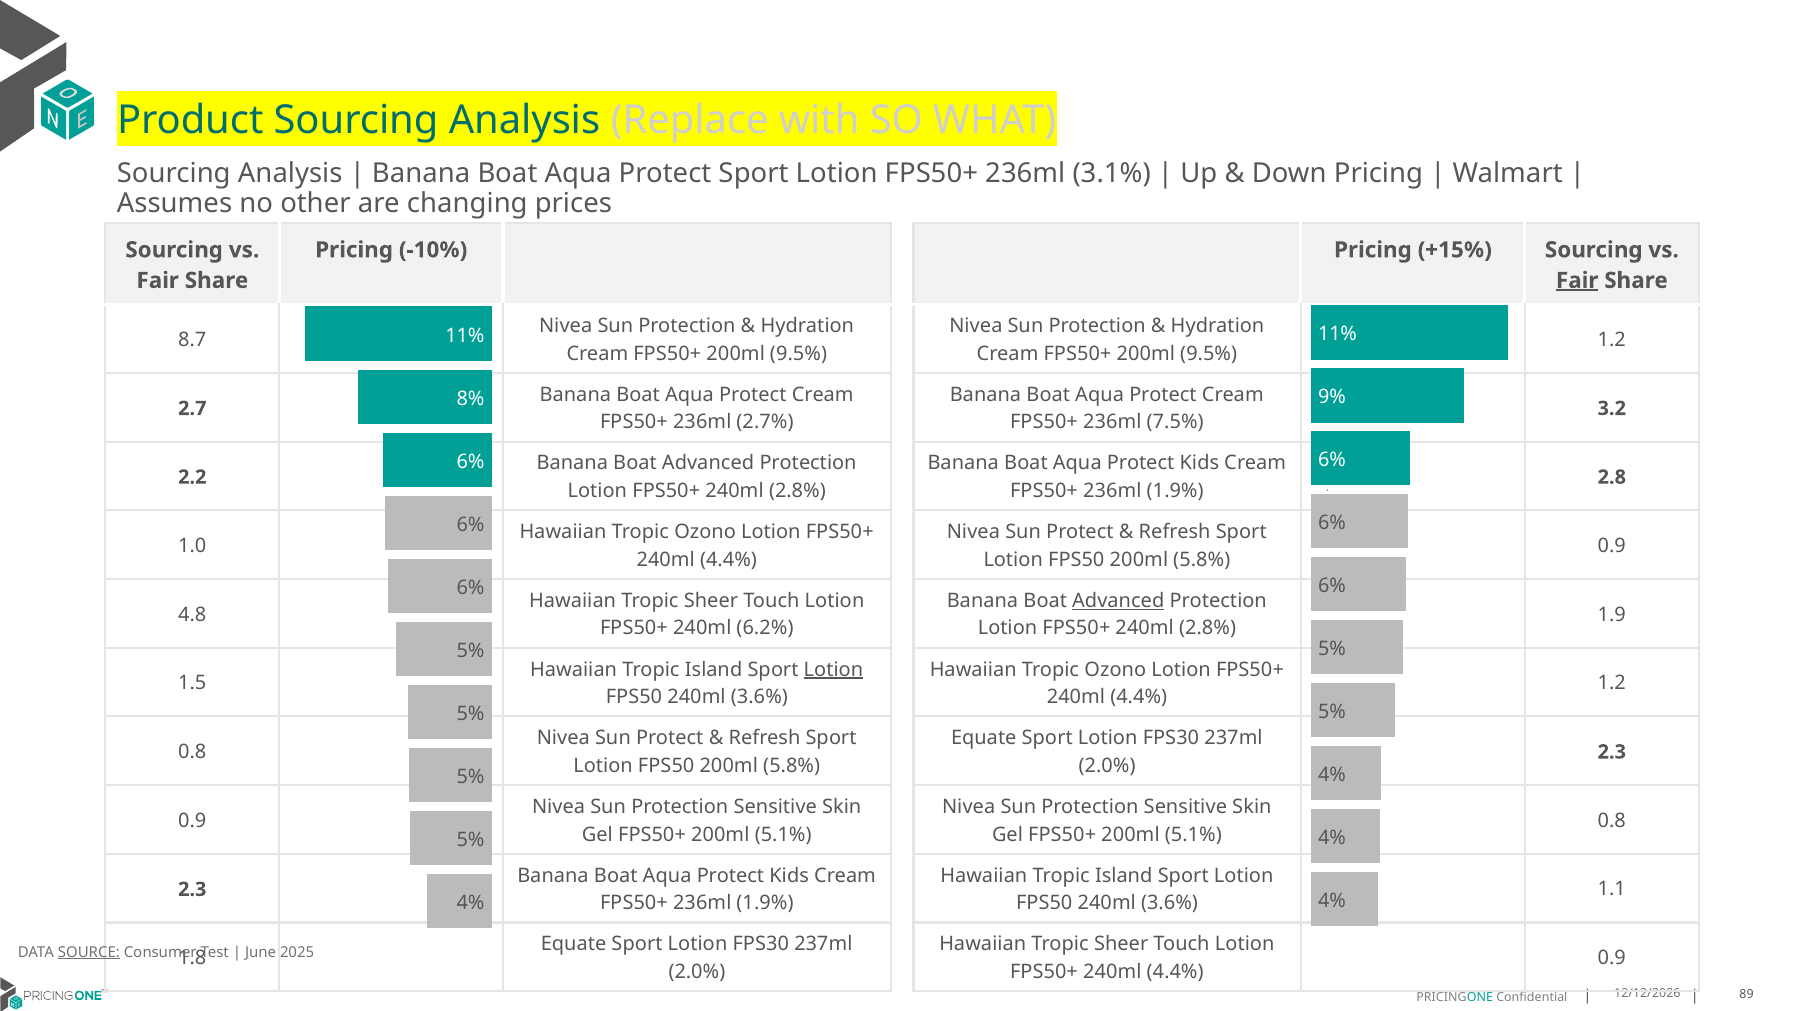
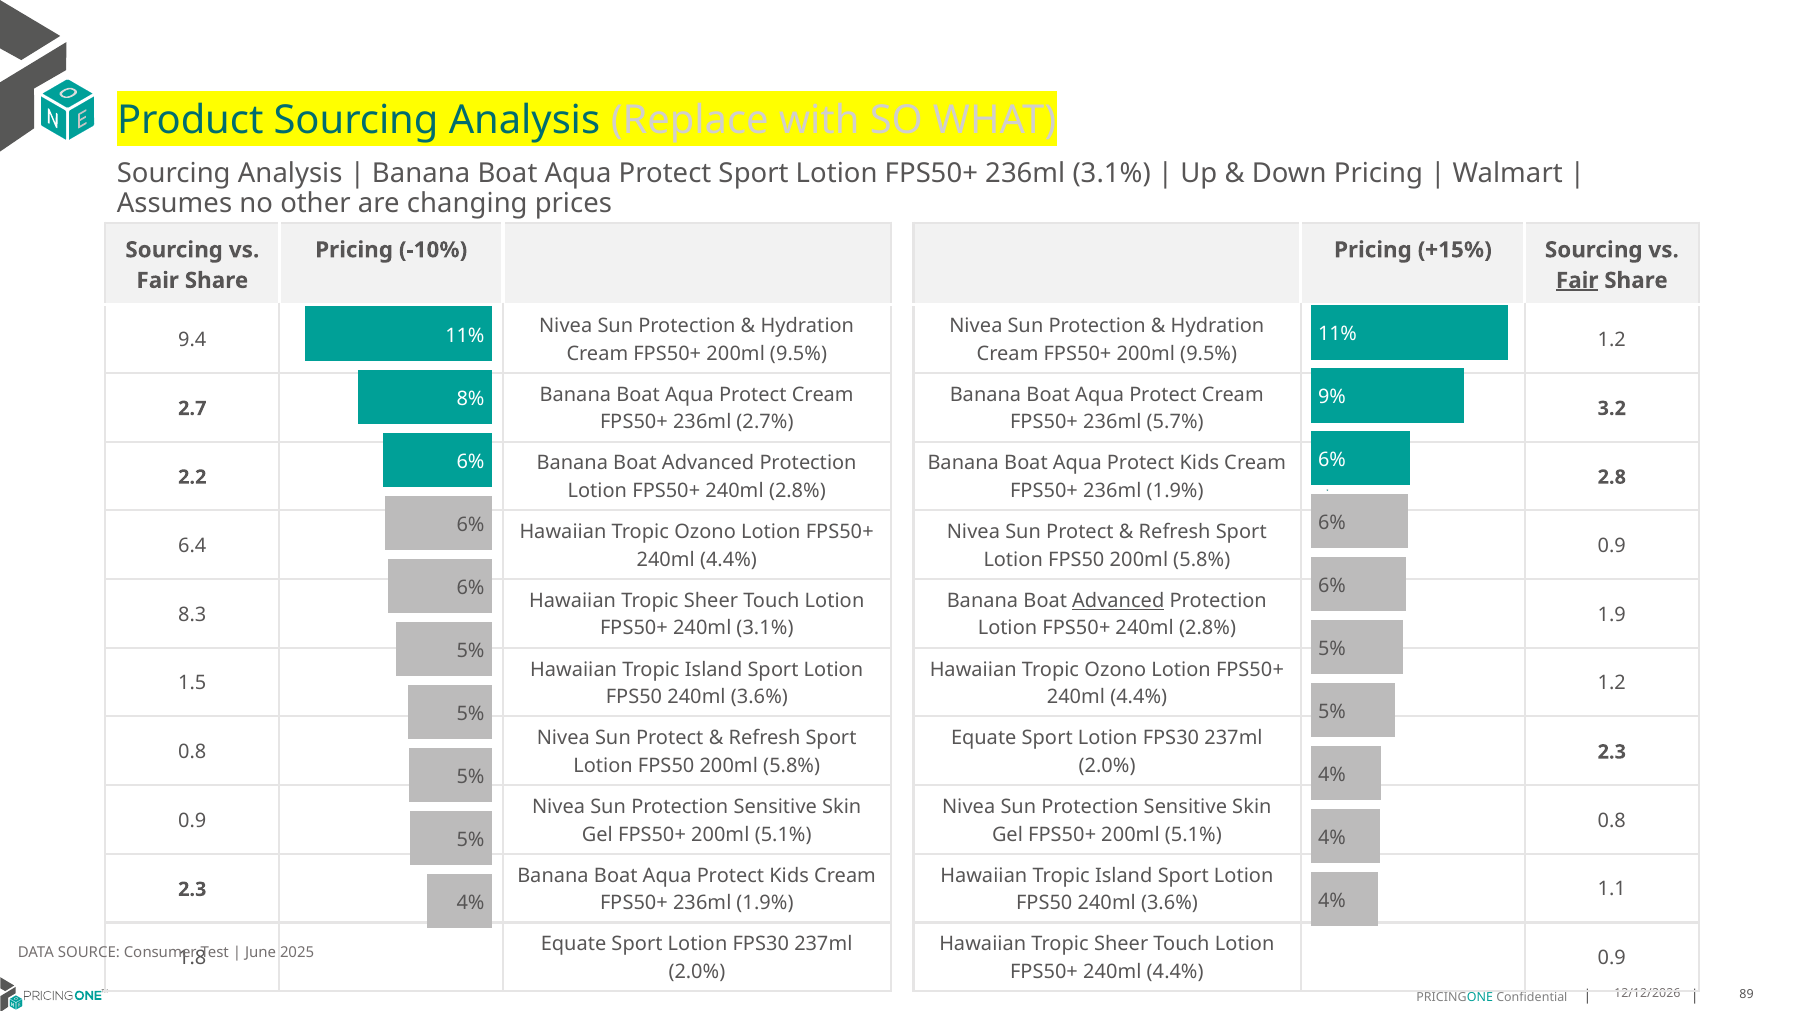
8.7: 8.7 -> 9.4 (192, 340)
7.5%: 7.5% -> 5.7% (1175, 422)
1.0: 1.0 -> 6.4 (192, 546)
4.8: 4.8 -> 8.3 (192, 615)
240ml 6.2%: 6.2% -> 3.1% (765, 629)
Lotion underline: present -> none (833, 670)
SOURCE underline: present -> none (89, 953)
